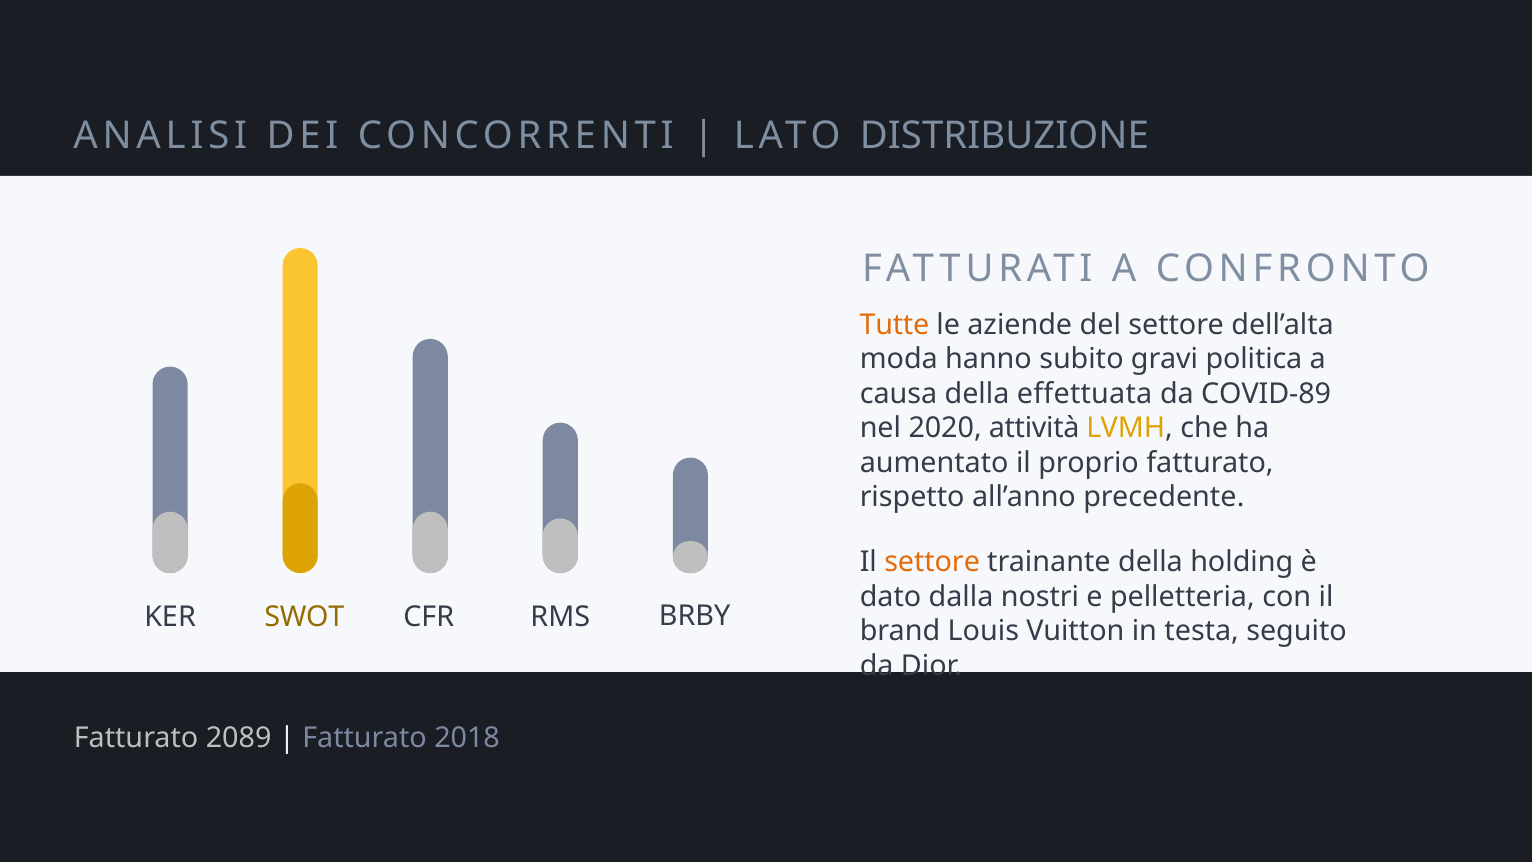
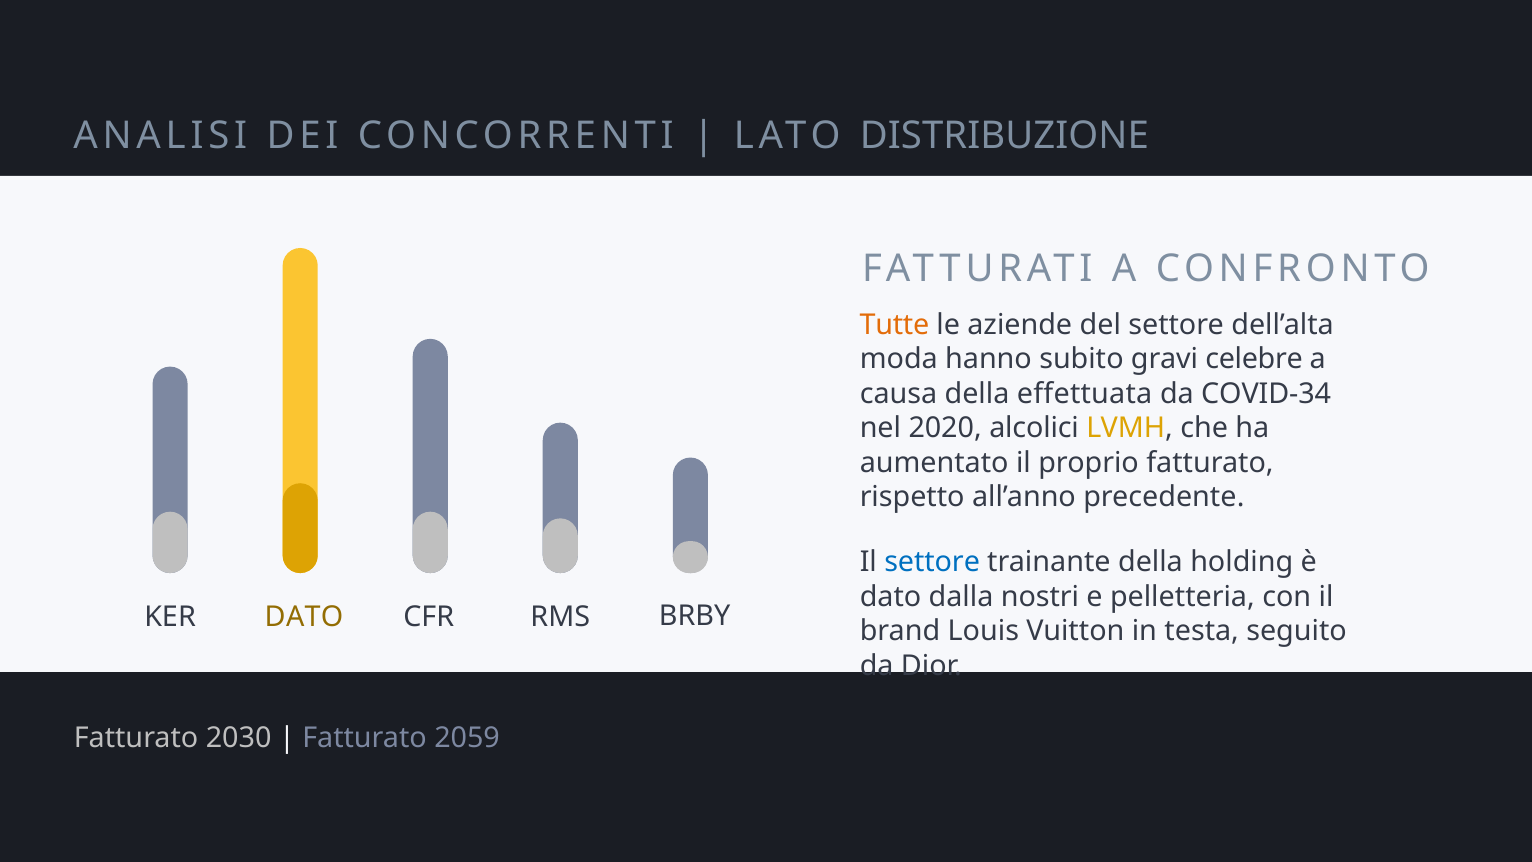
politica: politica -> celebre (1254, 359)
COVID-89: COVID-89 -> COVID-34 (1266, 393)
attività: attività -> alcolici (1034, 428)
settore colour: orange -> blue (932, 562)
KER SWOT: SWOT -> DATO (304, 617)
2089: 2089 -> 2030 (239, 737)
2018: 2018 -> 2059 (467, 737)
